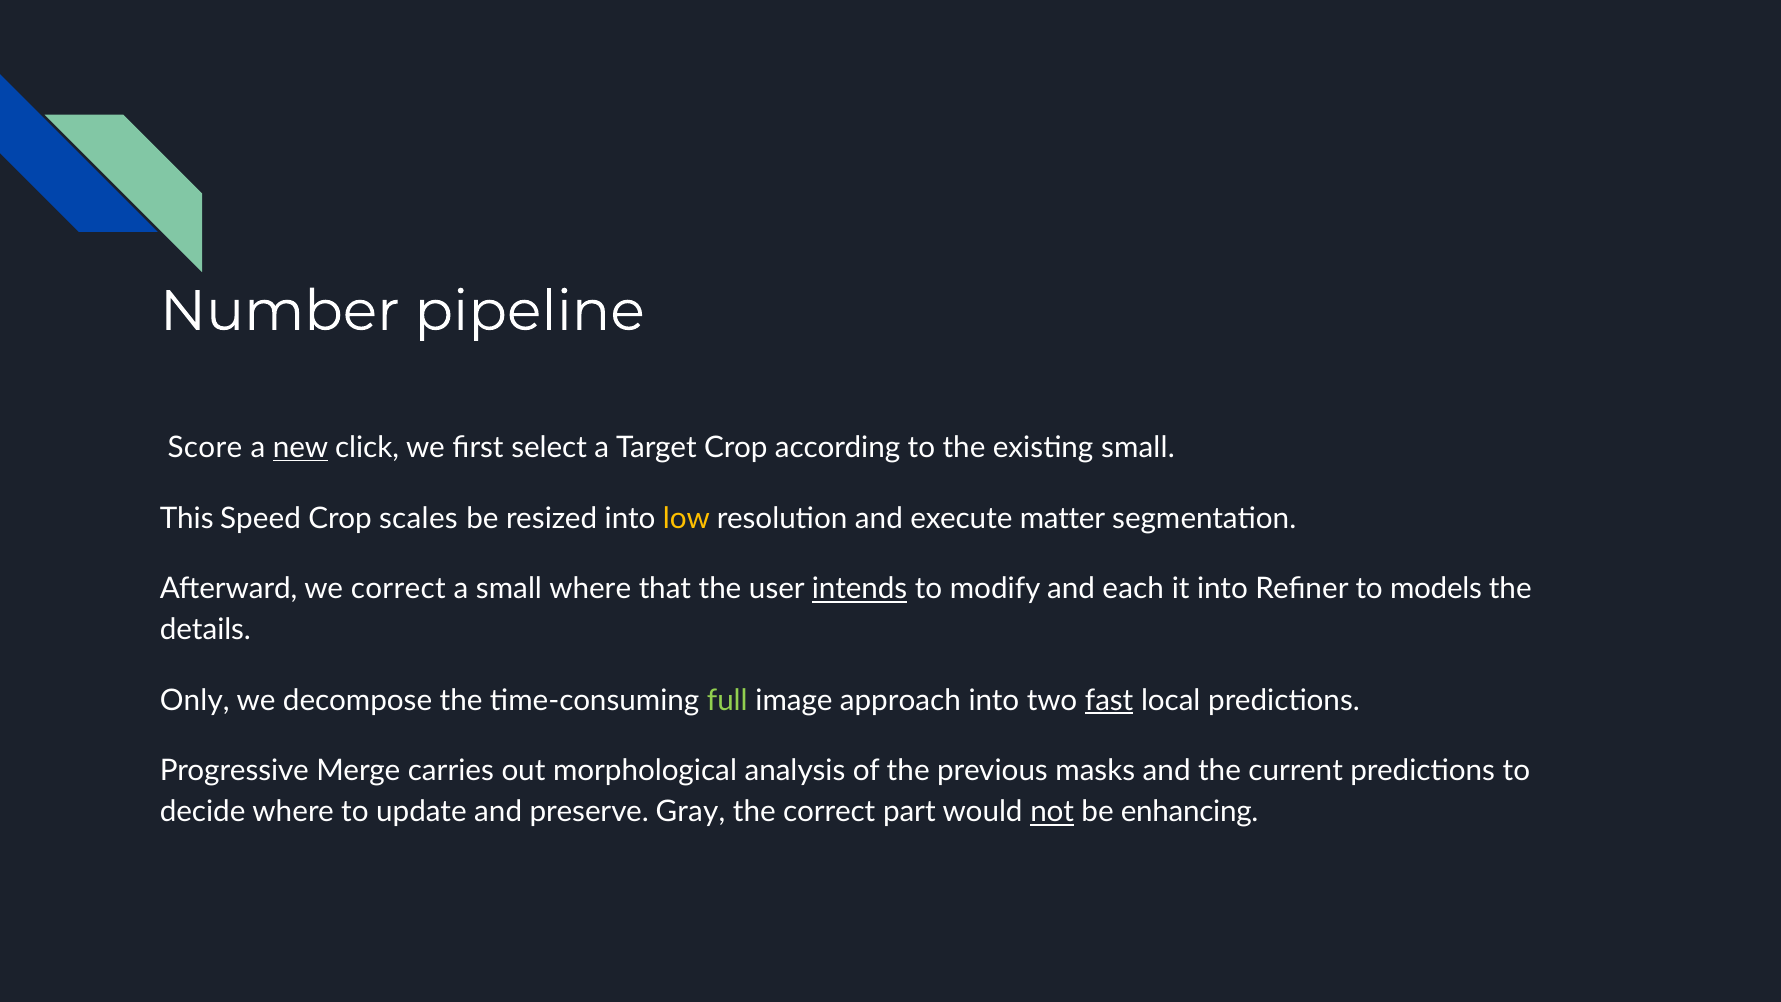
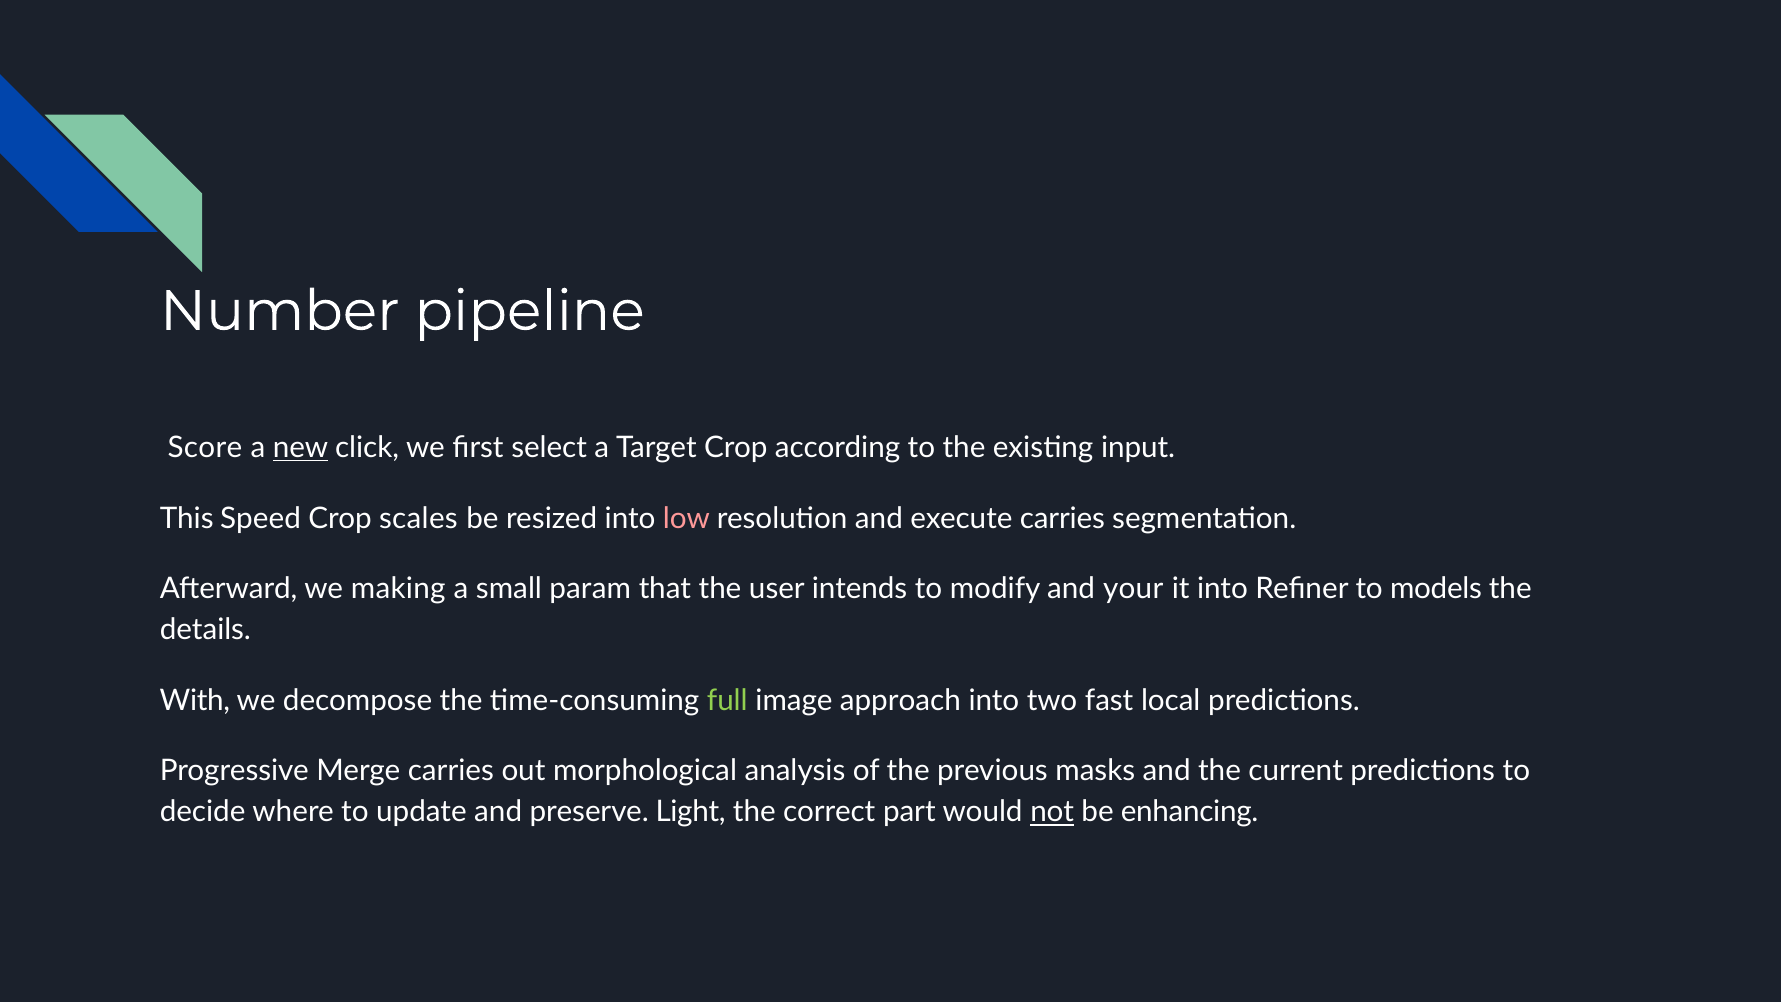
existing small: small -> input (1138, 448)
low colour: yellow -> pink (686, 518)
execute matter: matter -> carries (1062, 518)
we correct: correct -> making (398, 589)
small where: where -> param (590, 589)
intends underline: present -> none (860, 589)
each: each -> your (1133, 589)
Only: Only -> With (195, 700)
fast underline: present -> none (1109, 700)
Gray: Gray -> Light (691, 812)
